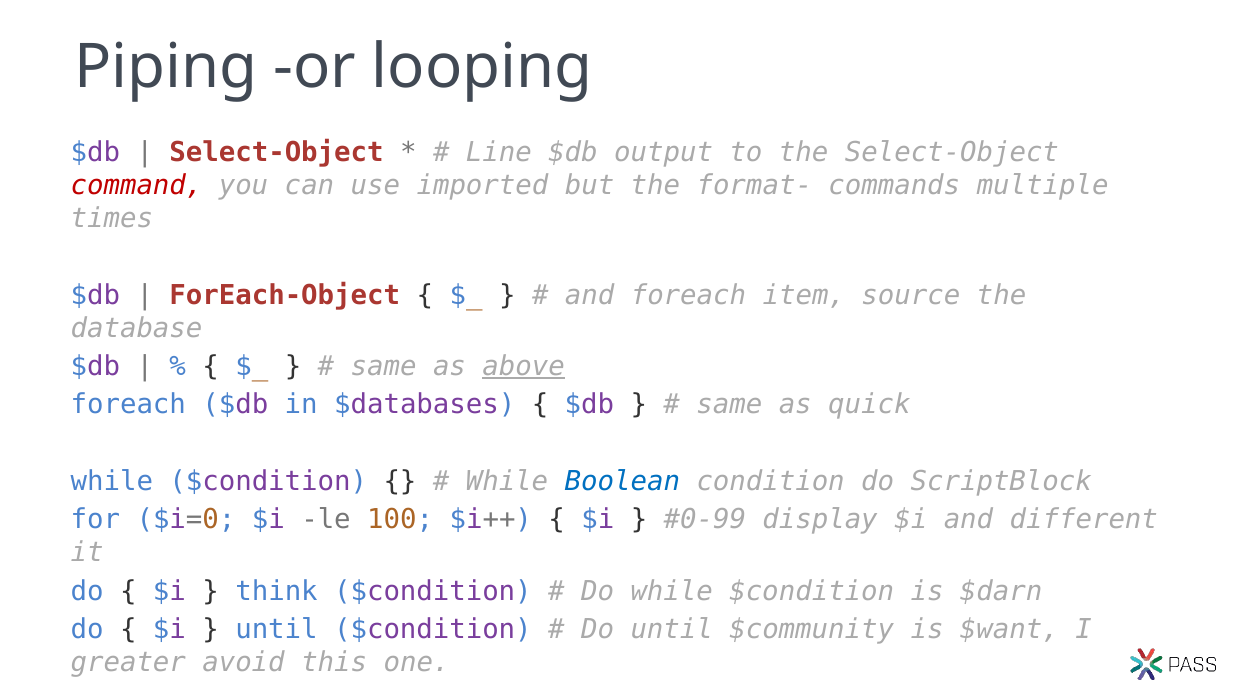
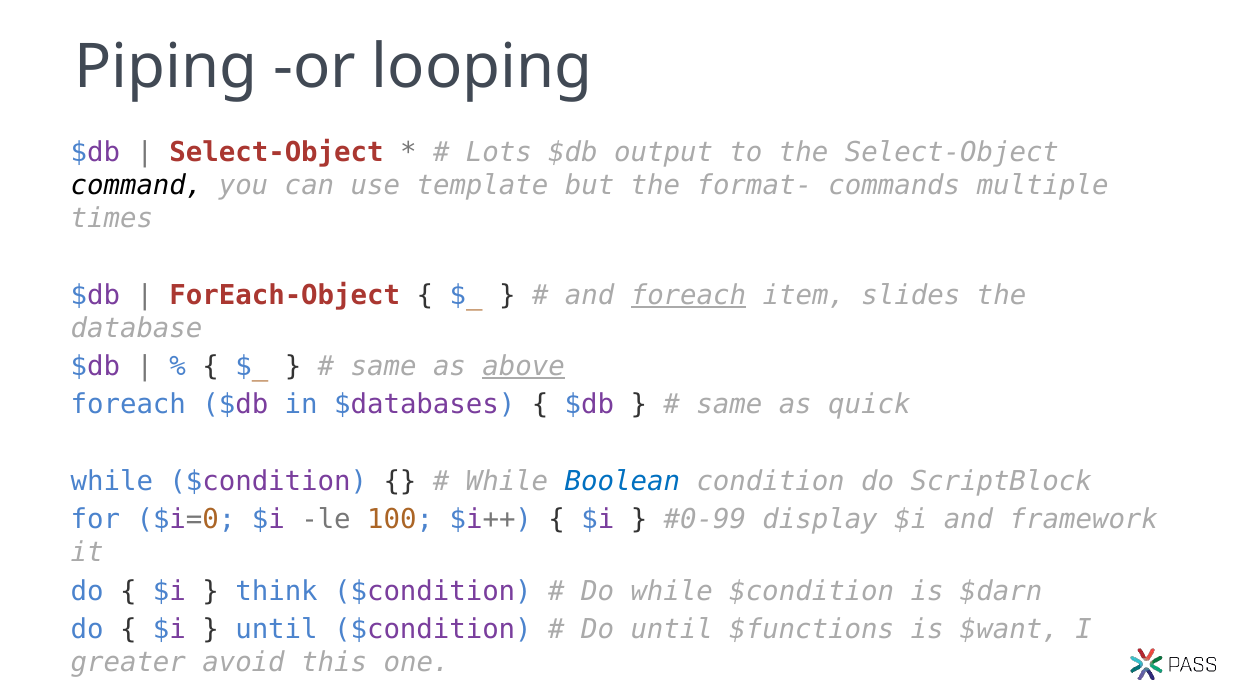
Line: Line -> Lots (499, 153)
command colour: red -> black (137, 186)
imported: imported -> template (482, 186)
foreach underline: none -> present (688, 295)
source: source -> slides (911, 295)
different: different -> framework (1084, 520)
$community: $community -> $functions (812, 630)
